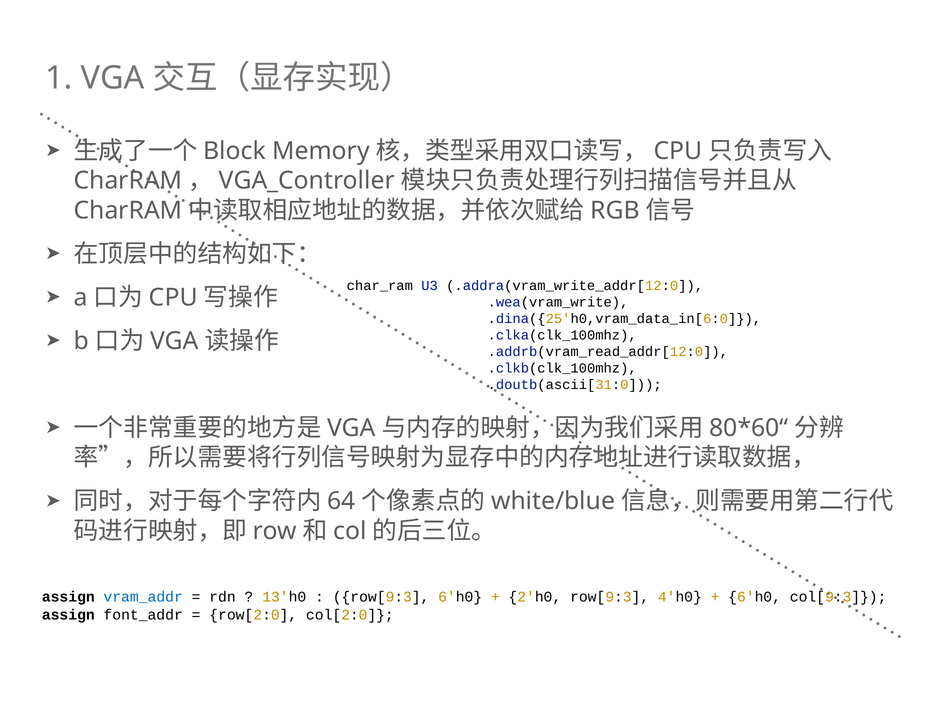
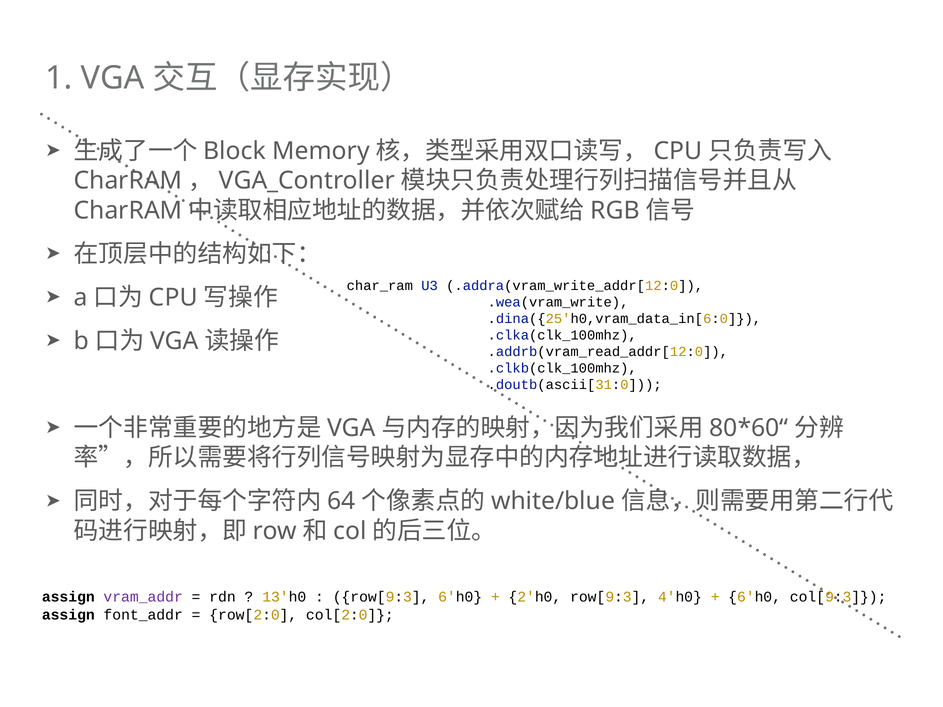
vram_addr colour: blue -> purple (143, 597)
